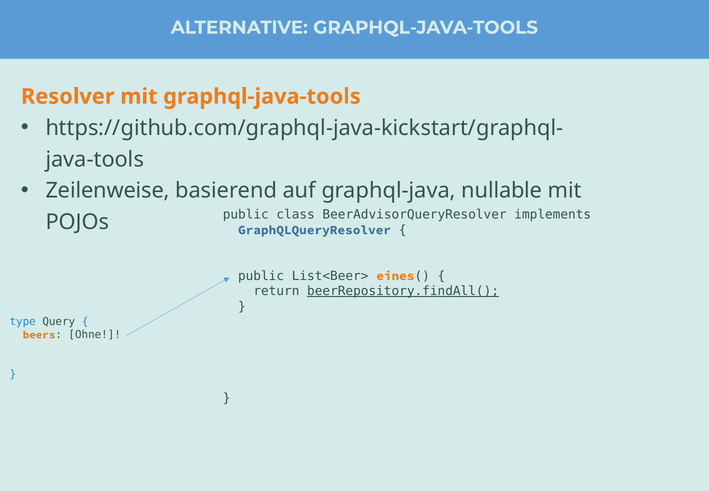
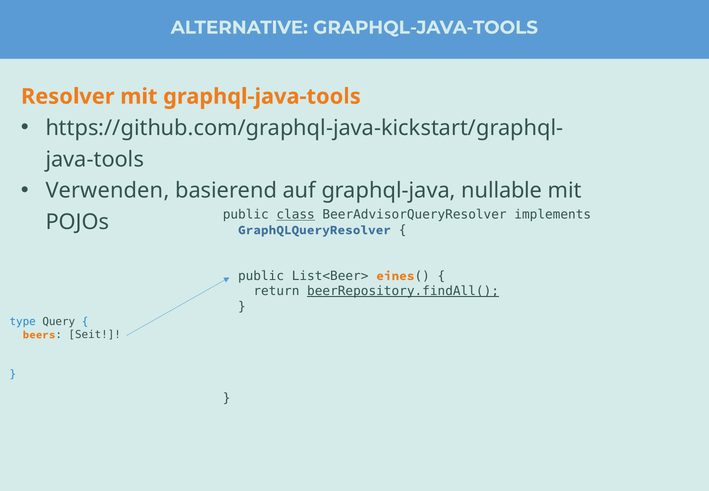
Zeilenweise: Zeilenweise -> Verwenden (107, 191)
class underline: none -> present (296, 215)
Ohne: Ohne -> Seit (95, 335)
